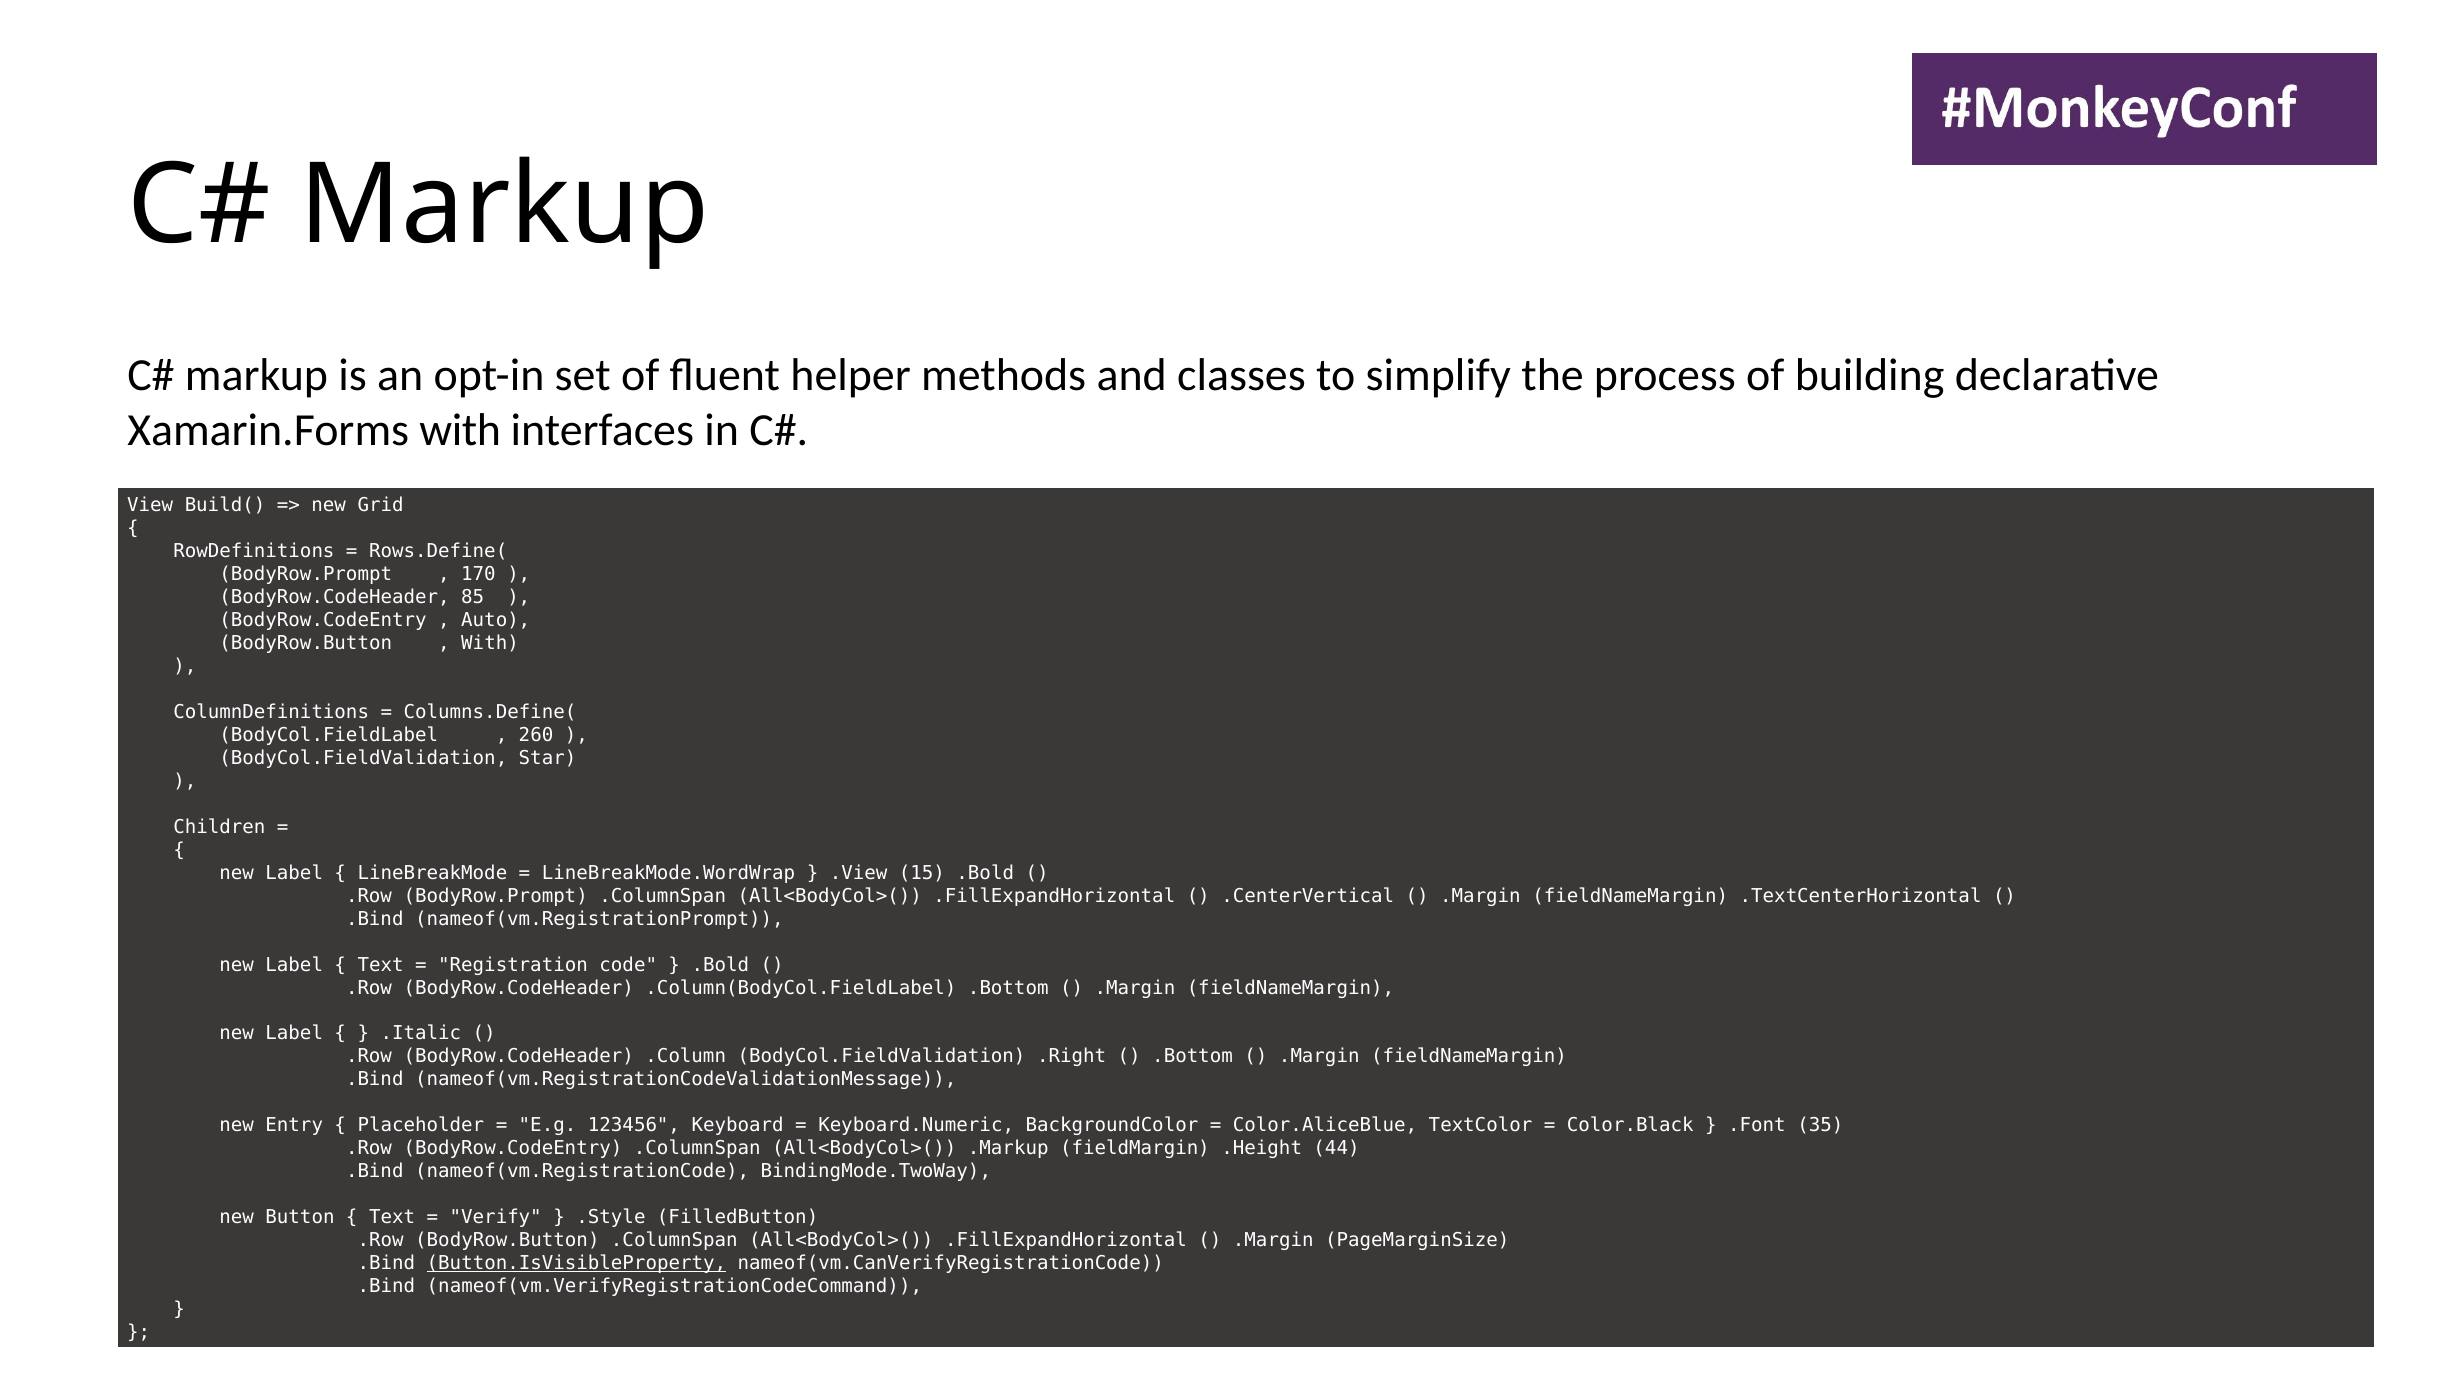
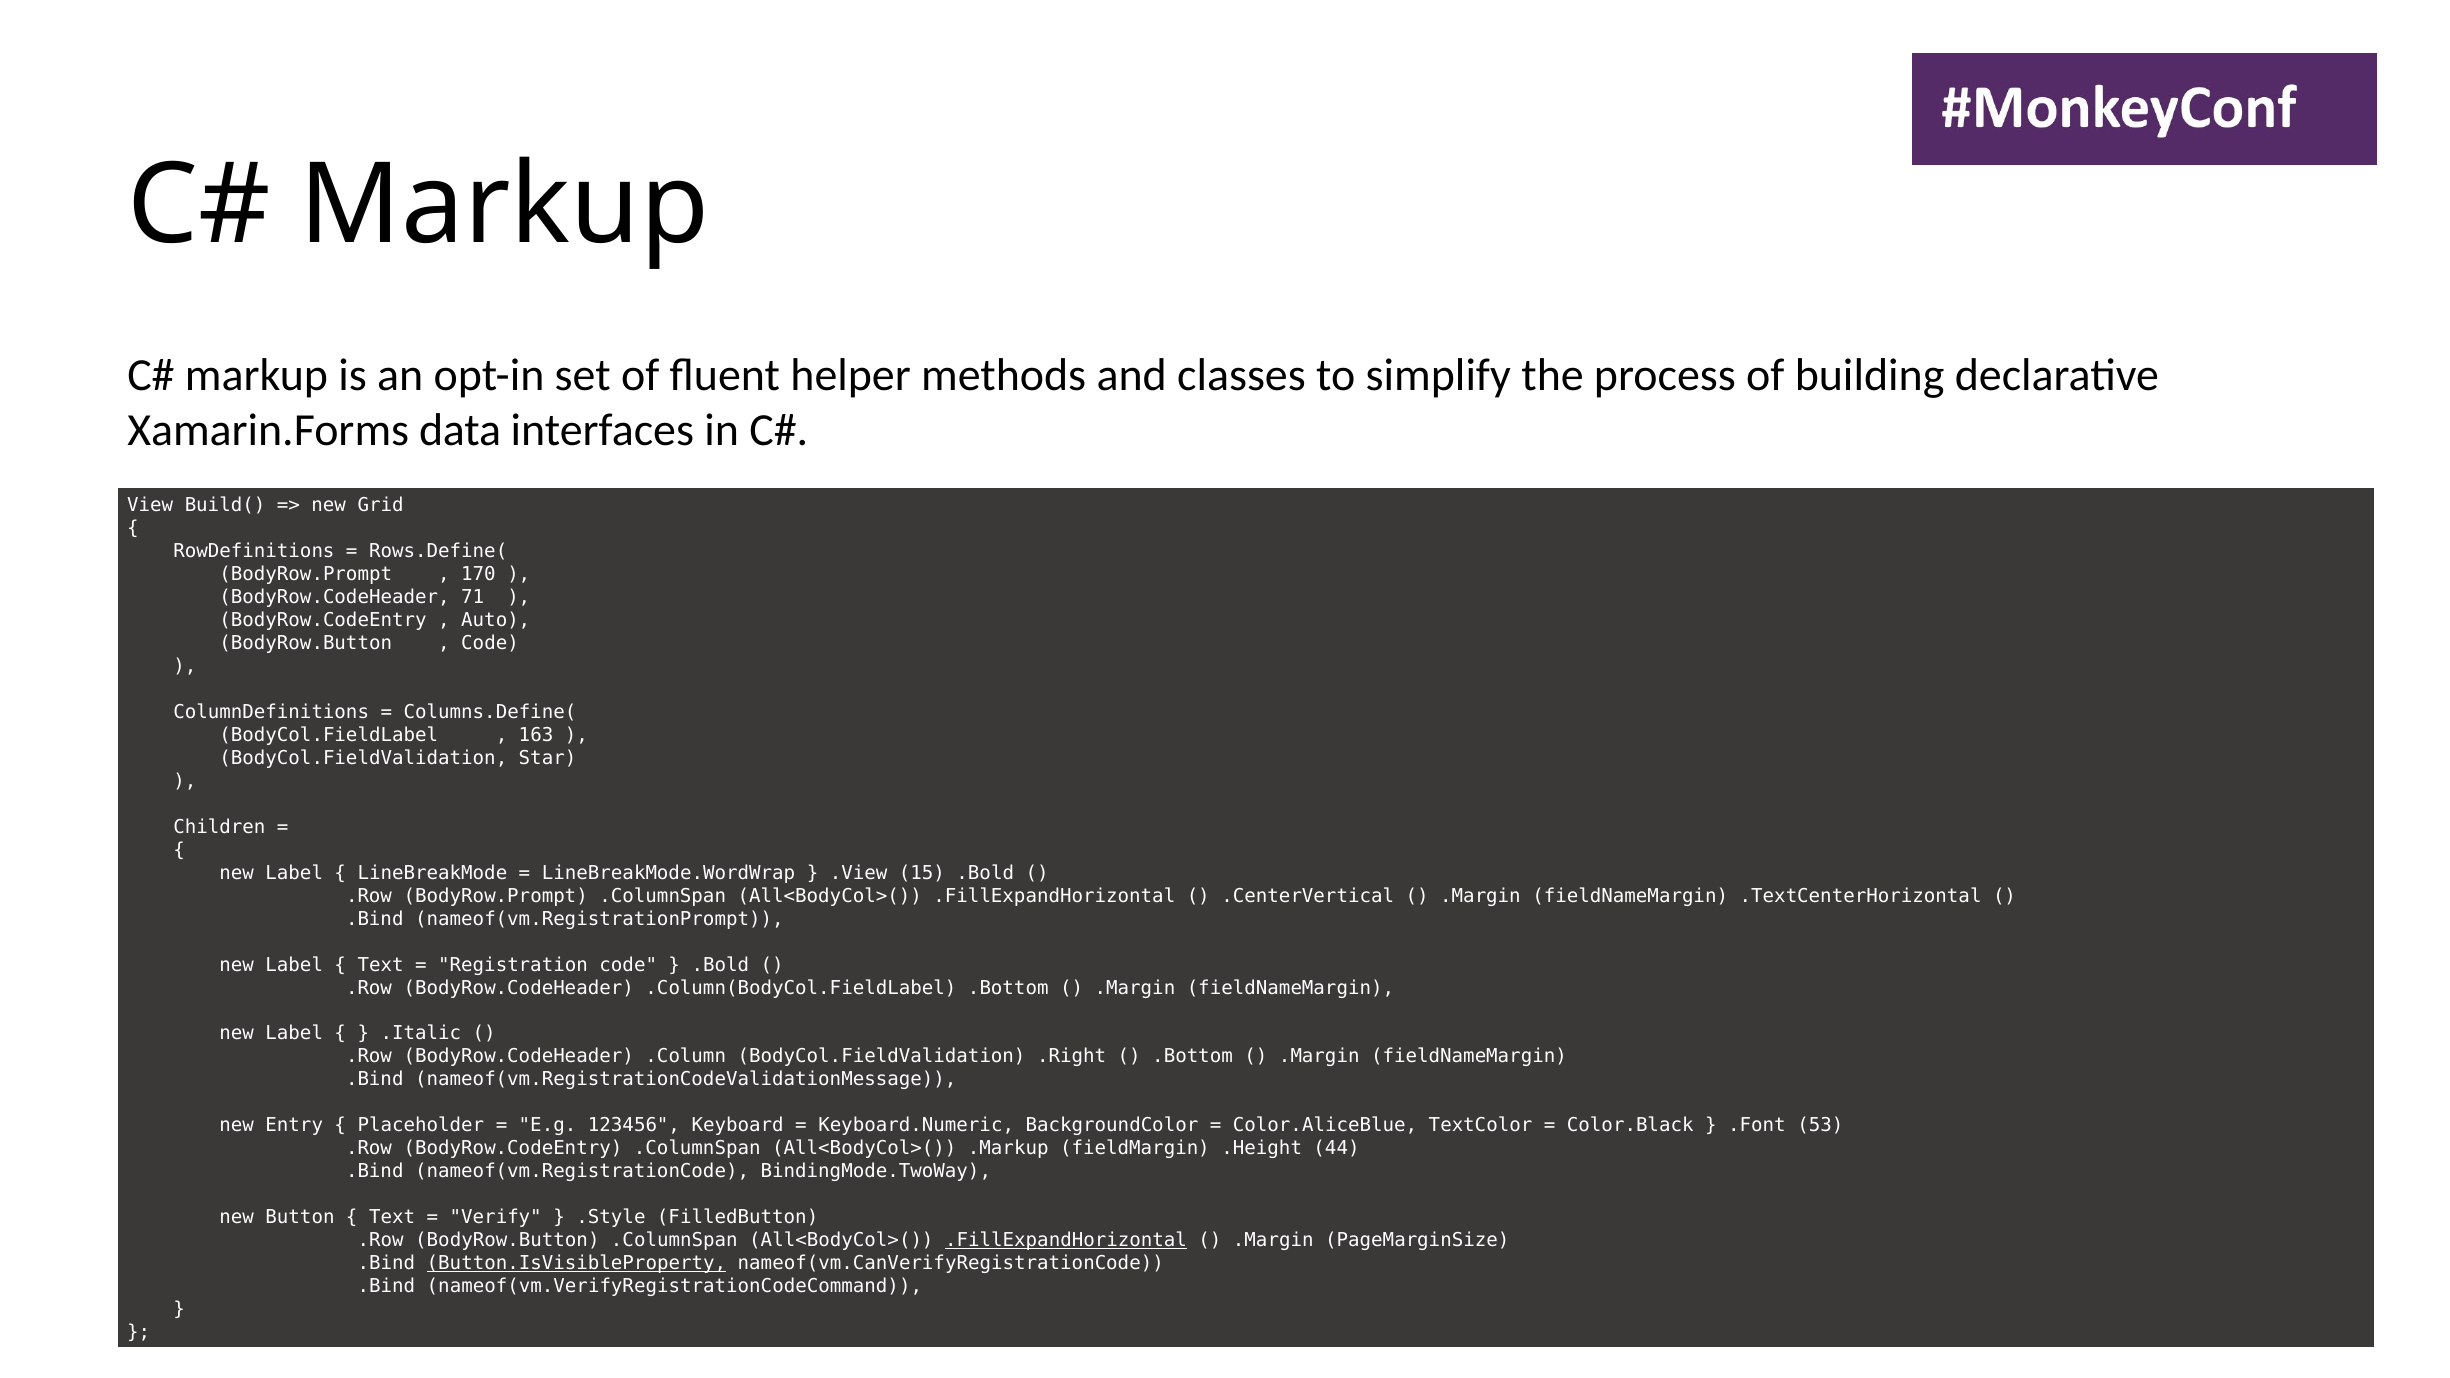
Xamarin.Forms with: with -> data (460, 430)
85: 85 -> 71 (473, 597)
With: With -> Code (490, 643)
260: 260 -> 163 (536, 735)
35: 35 -> 53 (1820, 1126)
.FillExpandHorizontal underline: none -> present (1066, 1241)
